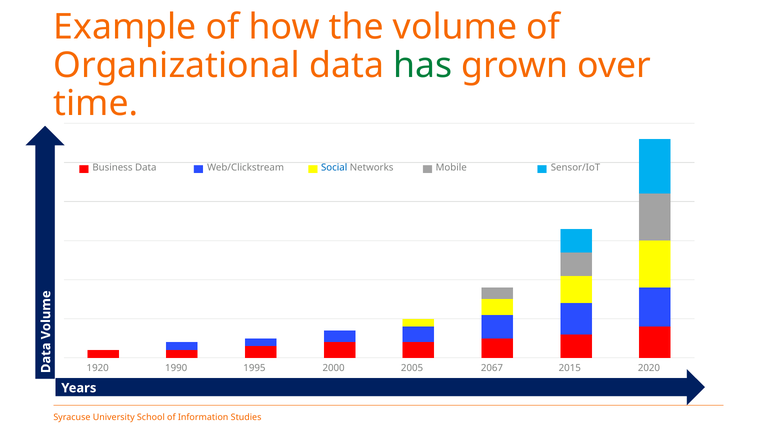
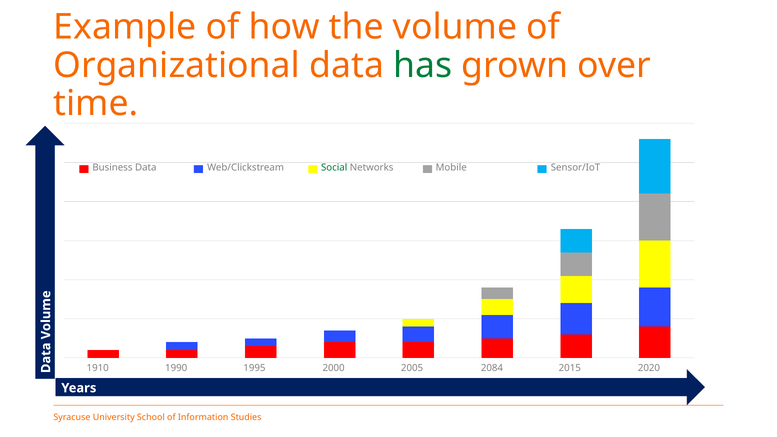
Social colour: blue -> green (334, 167)
1920: 1920 -> 1910 (98, 368)
2067: 2067 -> 2084 (492, 368)
